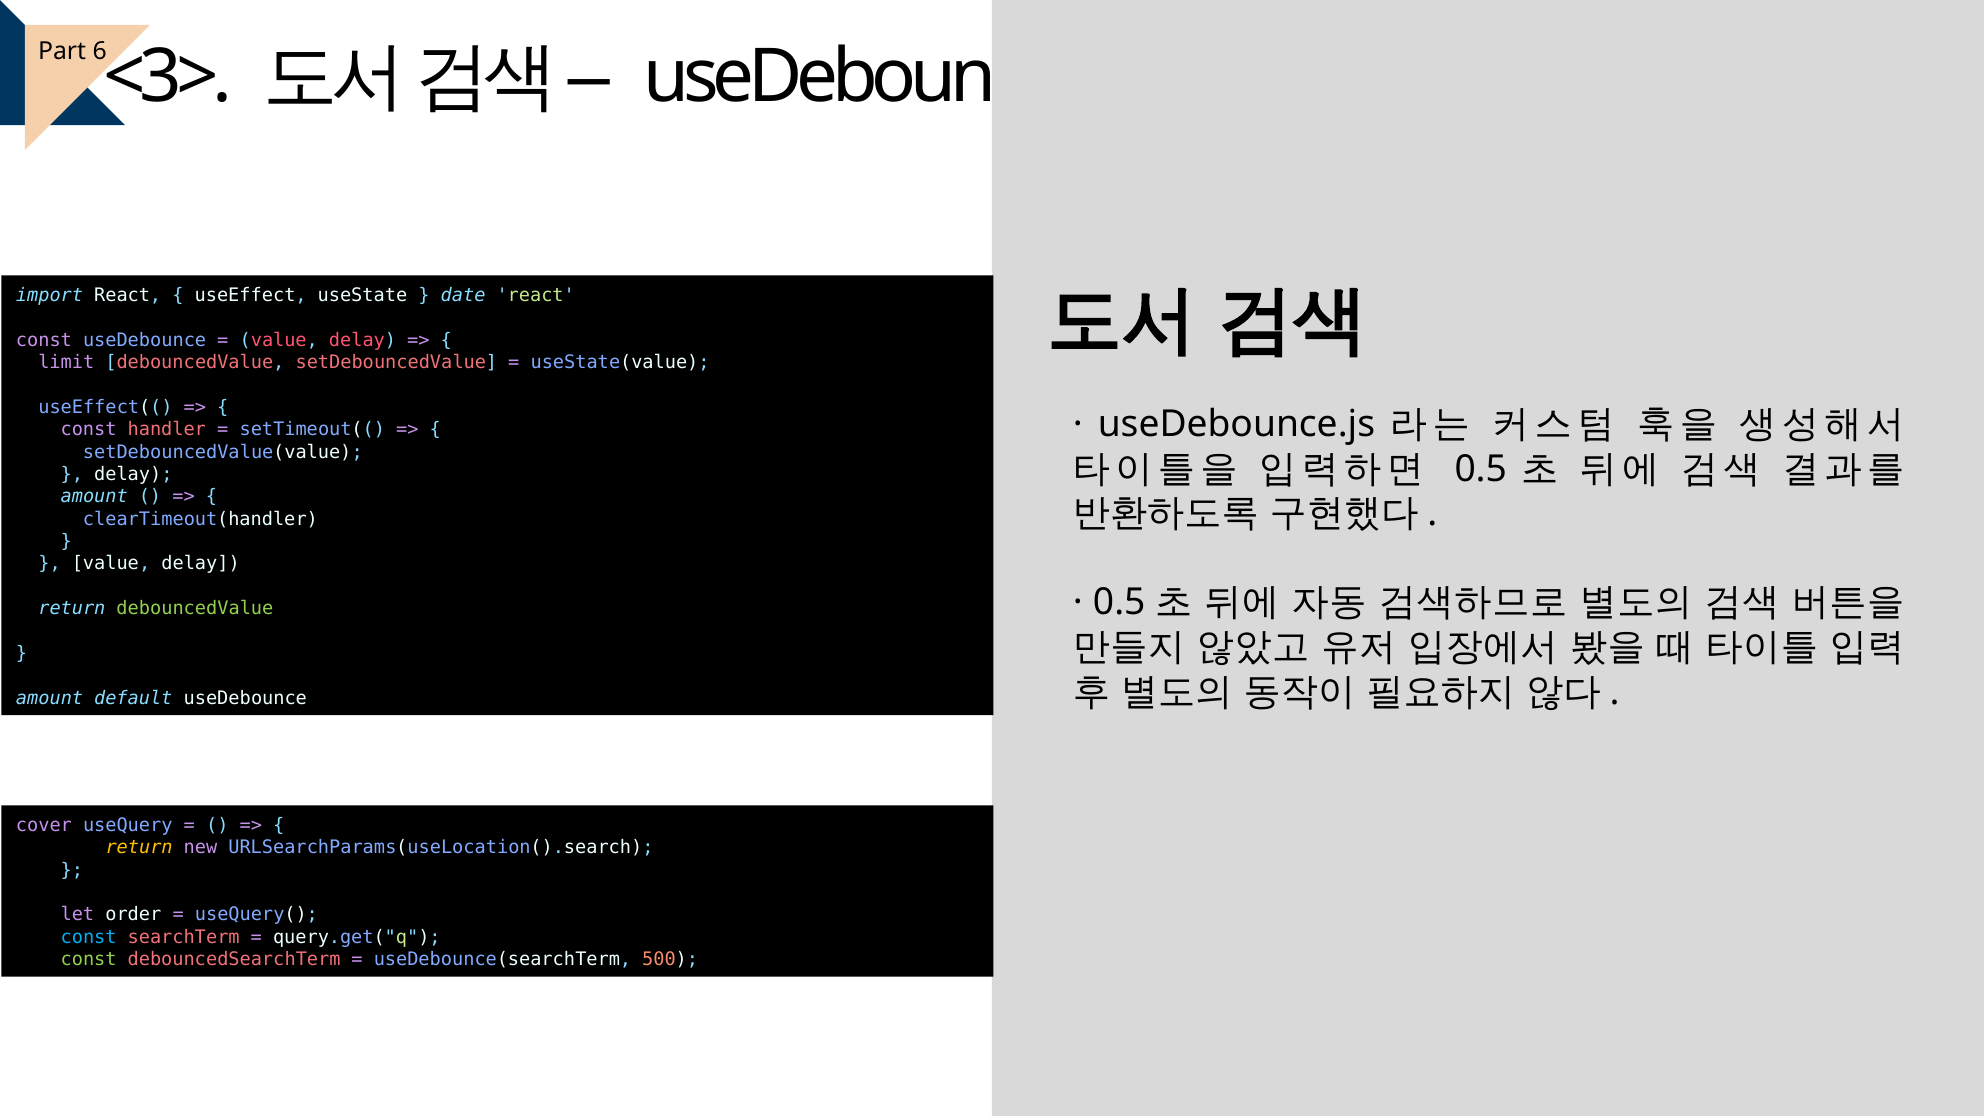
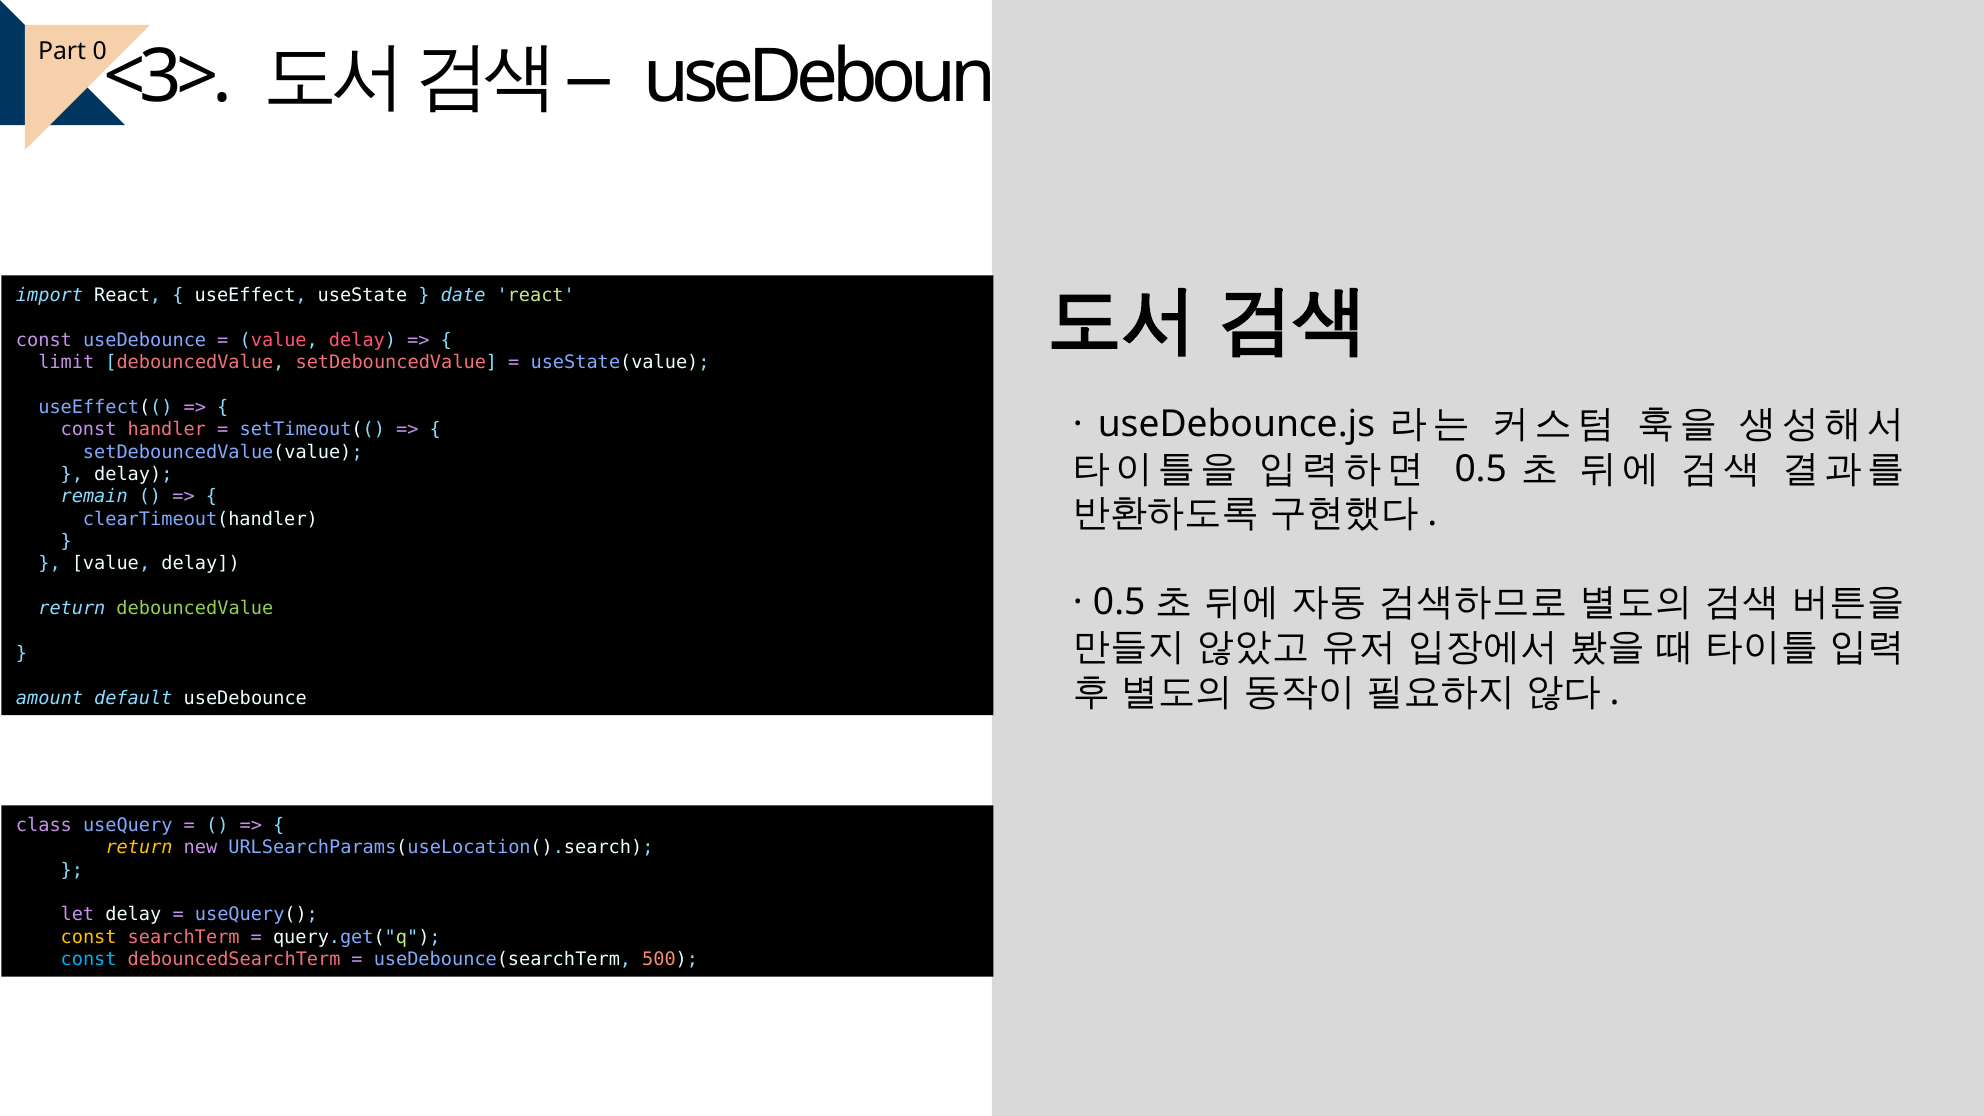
6: 6 -> 0 (100, 51)
amount: amount -> remain (94, 497)
cover: cover -> class (44, 825)
let order: order -> delay (133, 915)
const colour: light blue -> yellow (89, 937)
const colour: light green -> light blue (89, 960)
